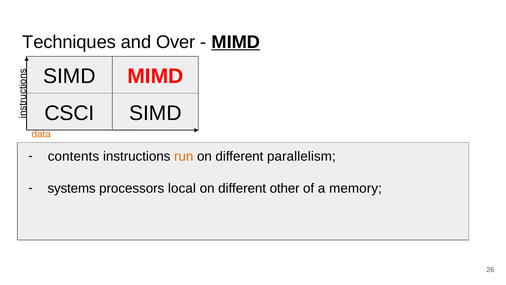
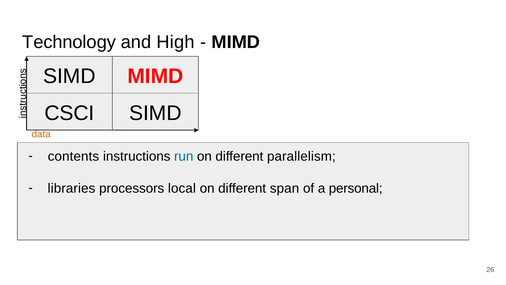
Techniques: Techniques -> Technology (69, 42)
Over: Over -> High (176, 42)
MIMD underline: present -> none (236, 42)
run colour: orange -> blue (184, 156)
systems: systems -> libraries (71, 188)
other: other -> span (285, 188)
memory: memory -> personal (356, 188)
